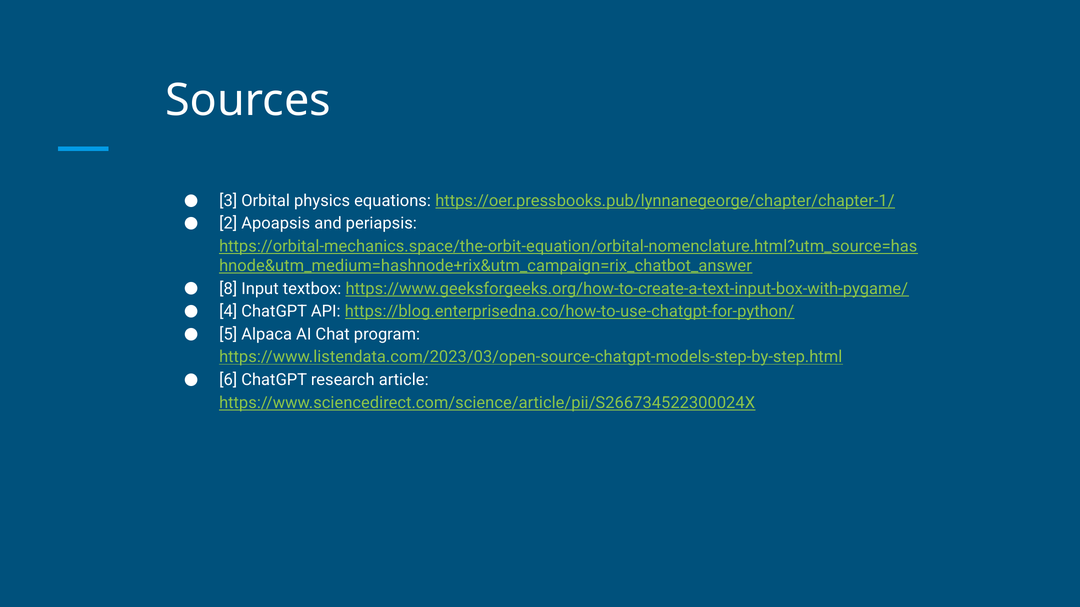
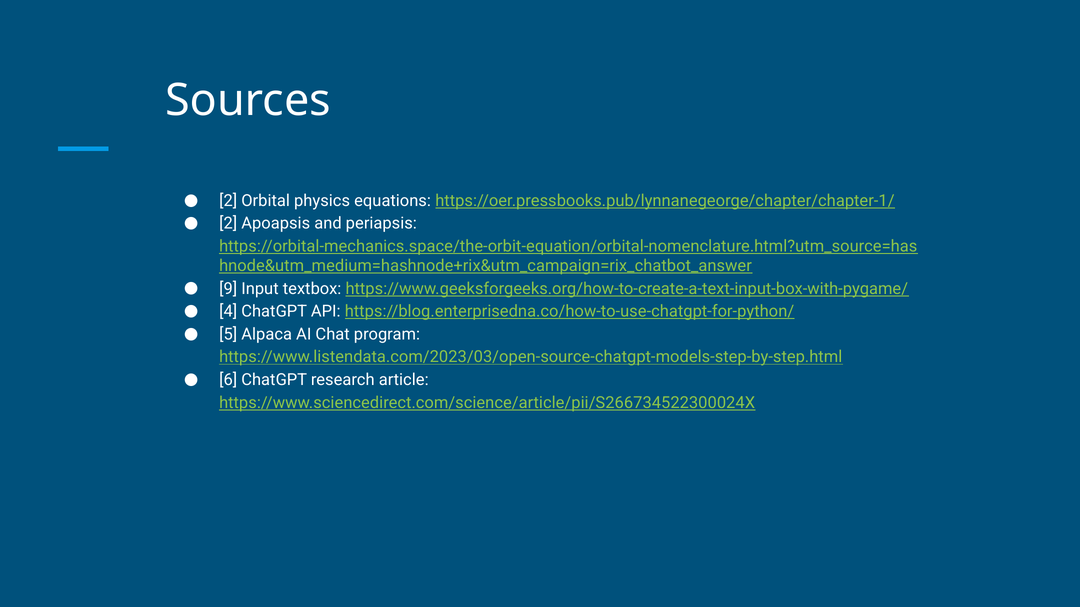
3: 3 -> 2 (228, 201)
8: 8 -> 9 (228, 289)
